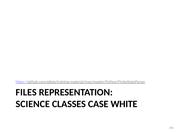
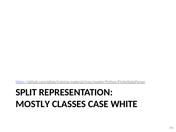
FILES: FILES -> SPLIT (26, 92)
SCIENCE: SCIENCE -> MOSTLY (33, 104)
